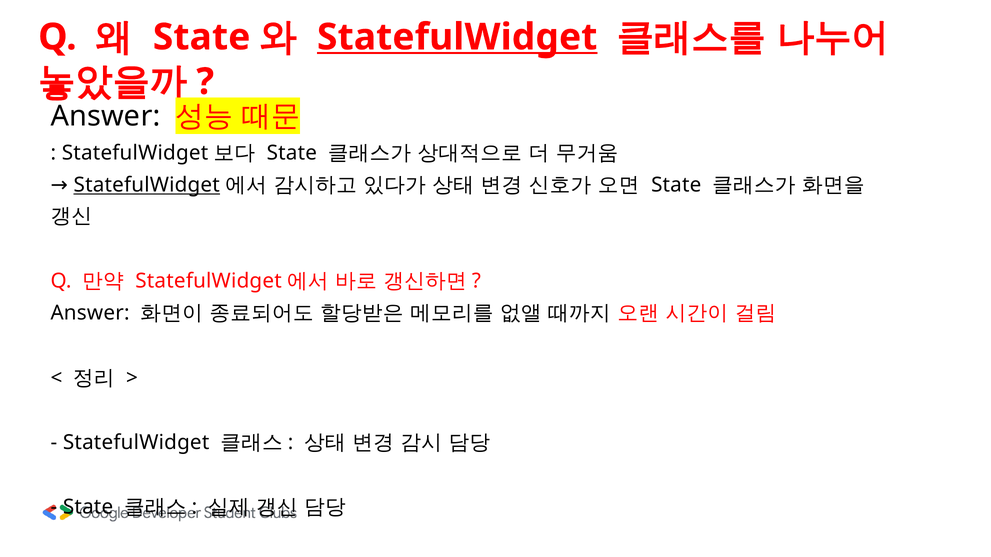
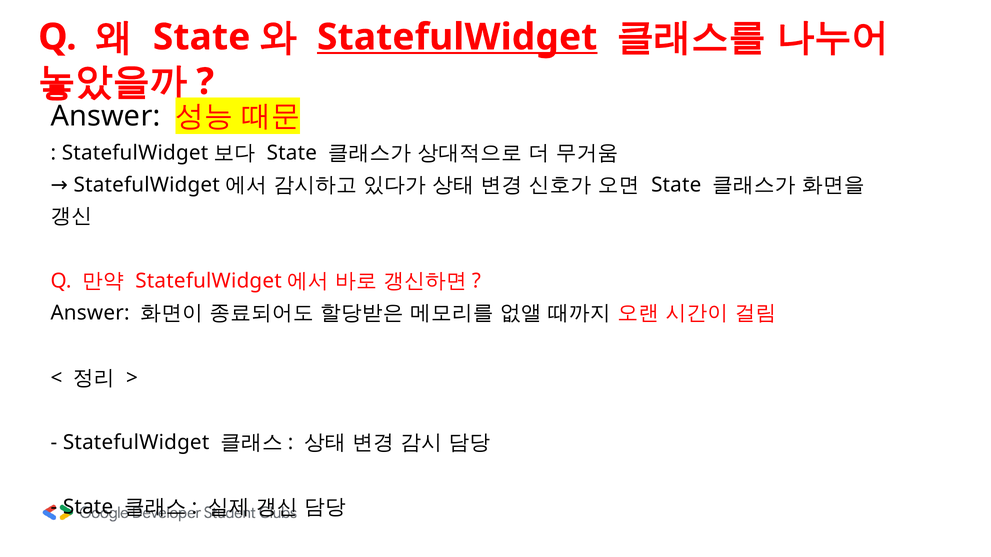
StatefulWidget underline: present -> none (147, 185)
